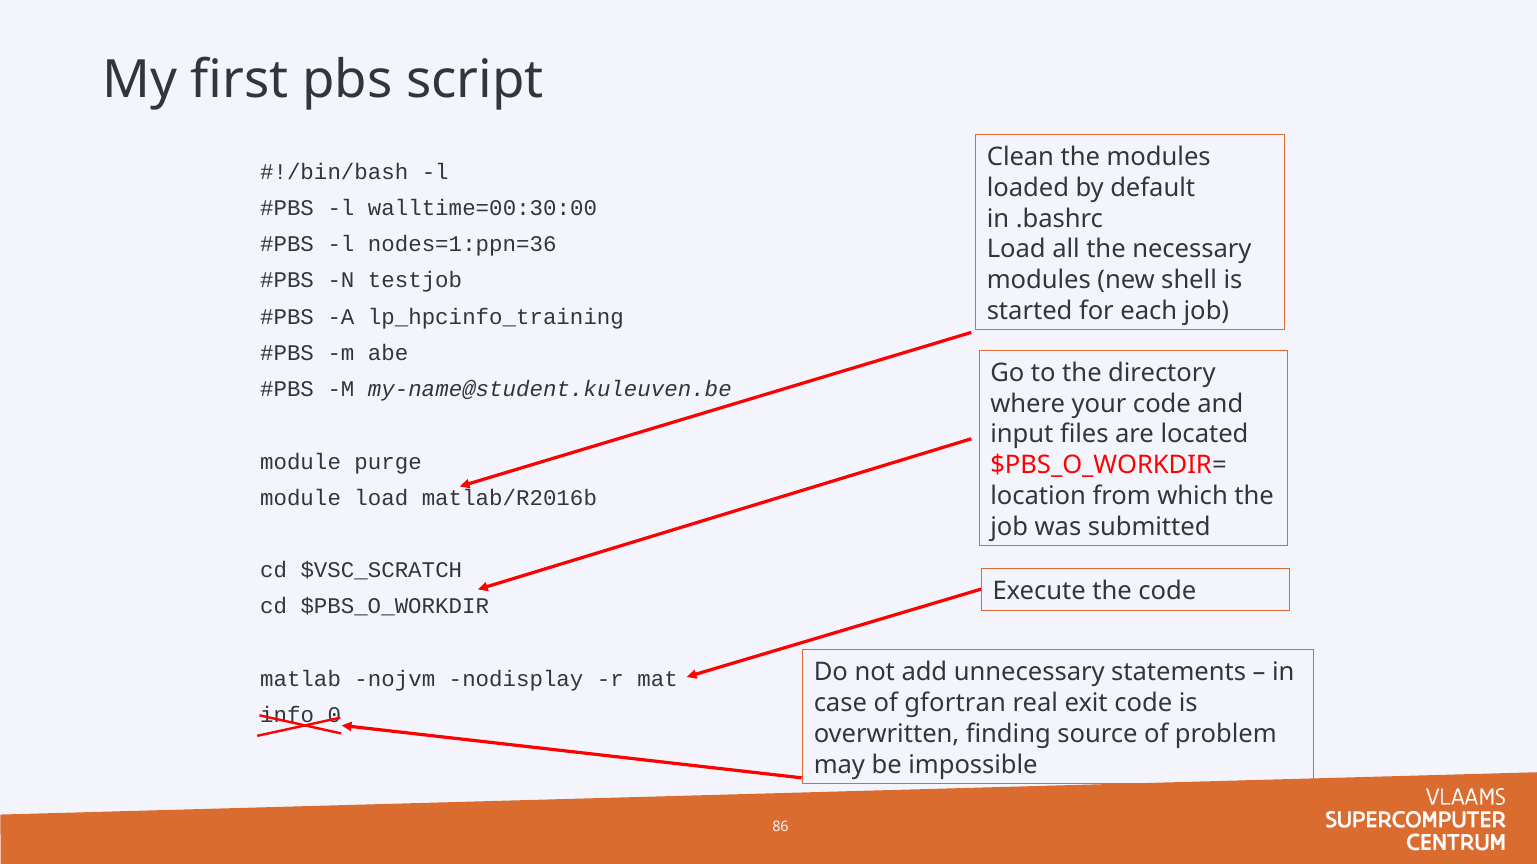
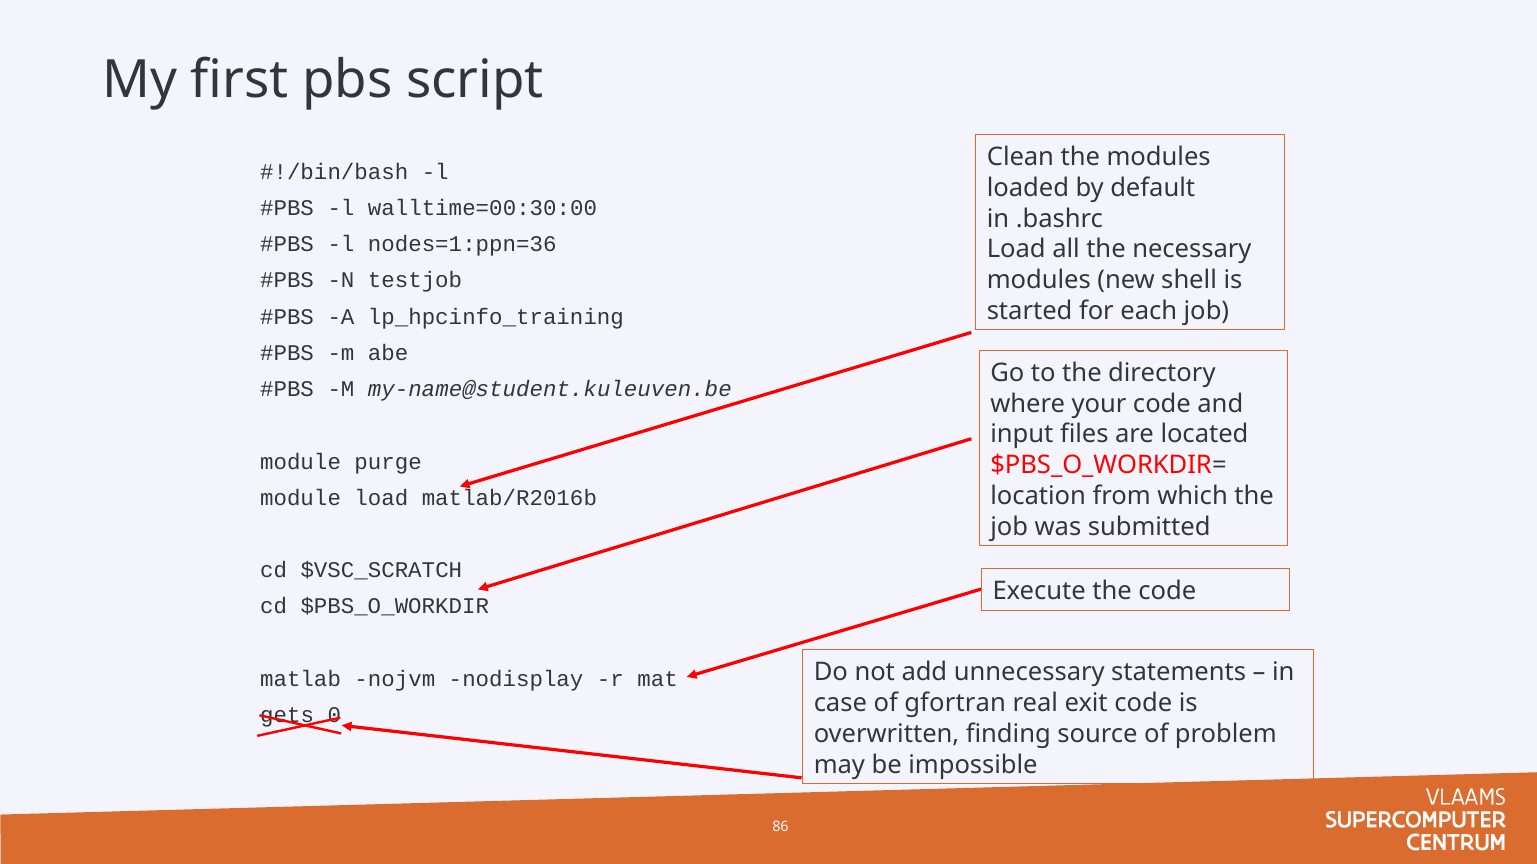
info: info -> gets (287, 716)
